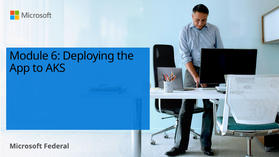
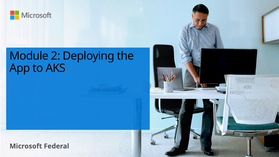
6: 6 -> 2 (56, 56)
